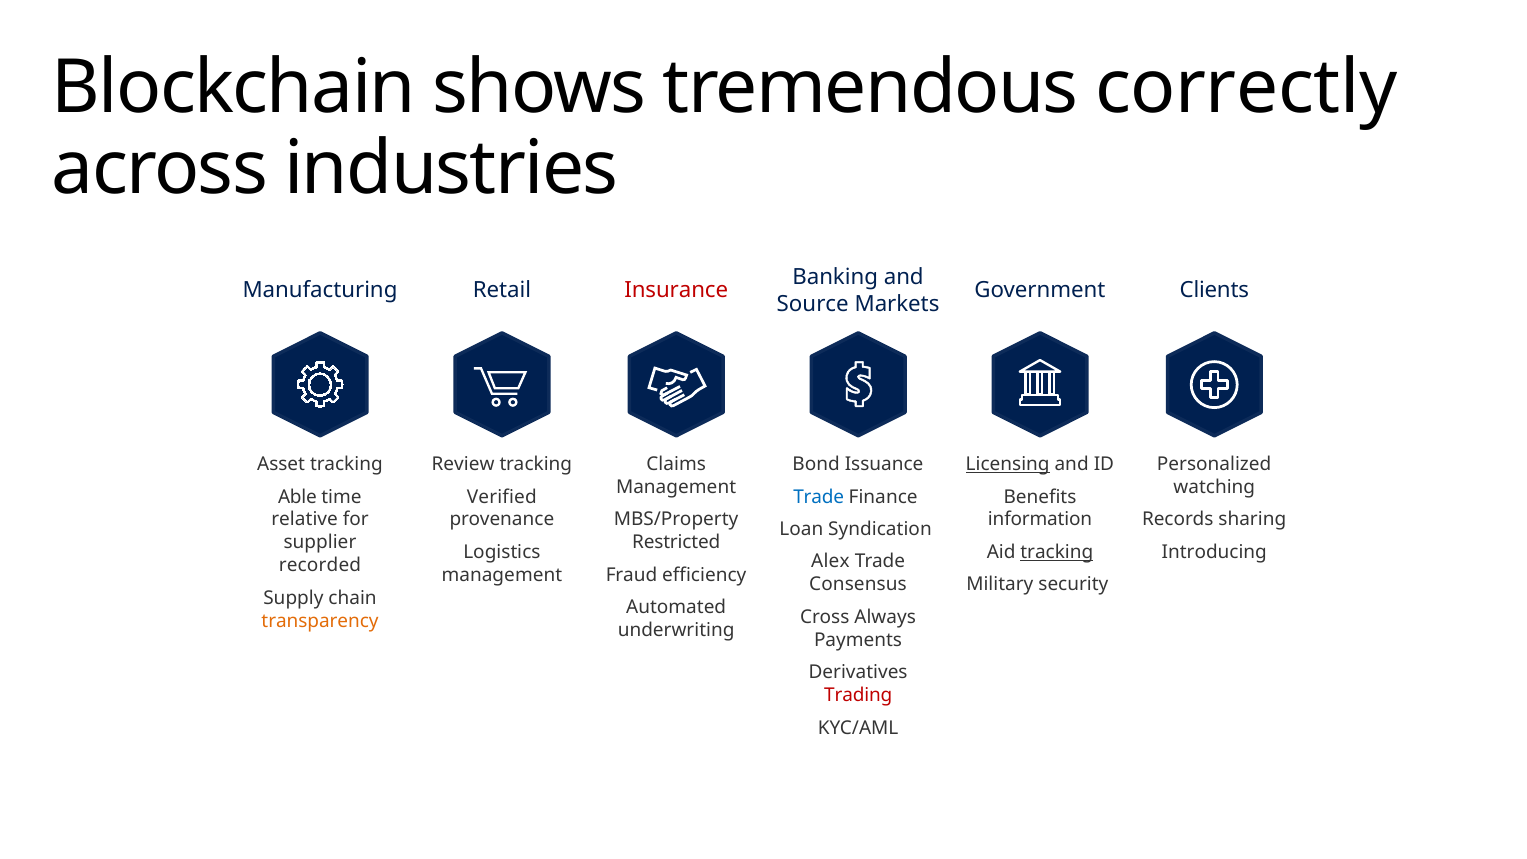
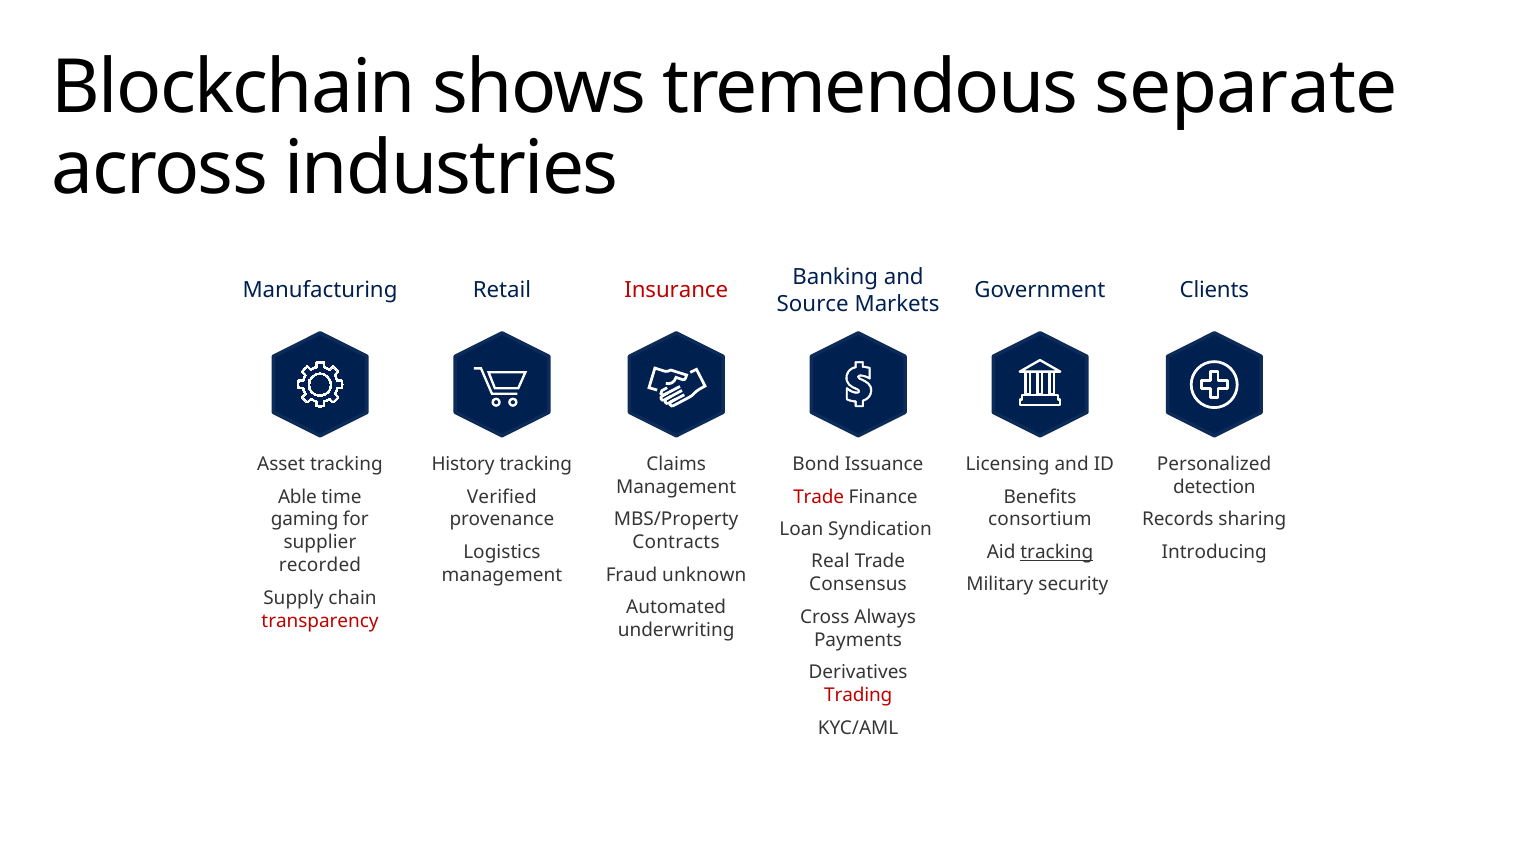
correctly: correctly -> separate (1246, 87)
Review: Review -> History (463, 464)
Licensing underline: present -> none (1008, 464)
watching: watching -> detection (1214, 487)
Trade colour: blue -> red (819, 497)
relative: relative -> gaming (305, 520)
information: information -> consortium (1040, 520)
Restricted: Restricted -> Contracts (676, 542)
Alex: Alex -> Real (830, 562)
efficiency: efficiency -> unknown (704, 575)
transparency colour: orange -> red (320, 621)
